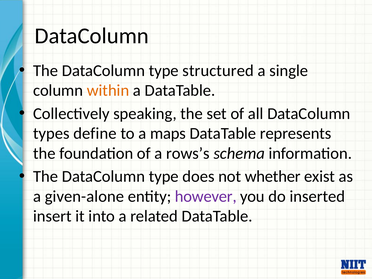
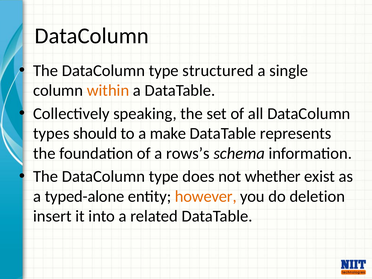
define: define -> should (95, 133)
maps: maps -> make (168, 133)
given-alone: given-alone -> typed-alone (85, 196)
however colour: purple -> orange (206, 196)
inserted: inserted -> deletion (317, 196)
